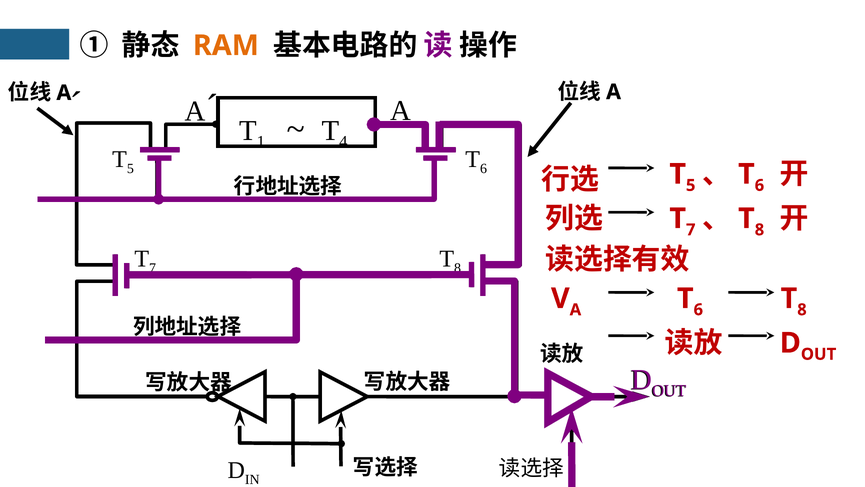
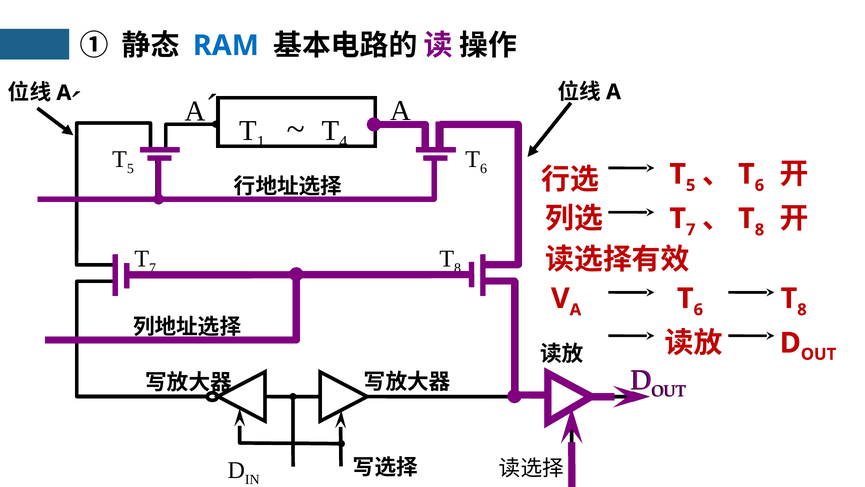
RAM colour: orange -> blue (226, 46)
